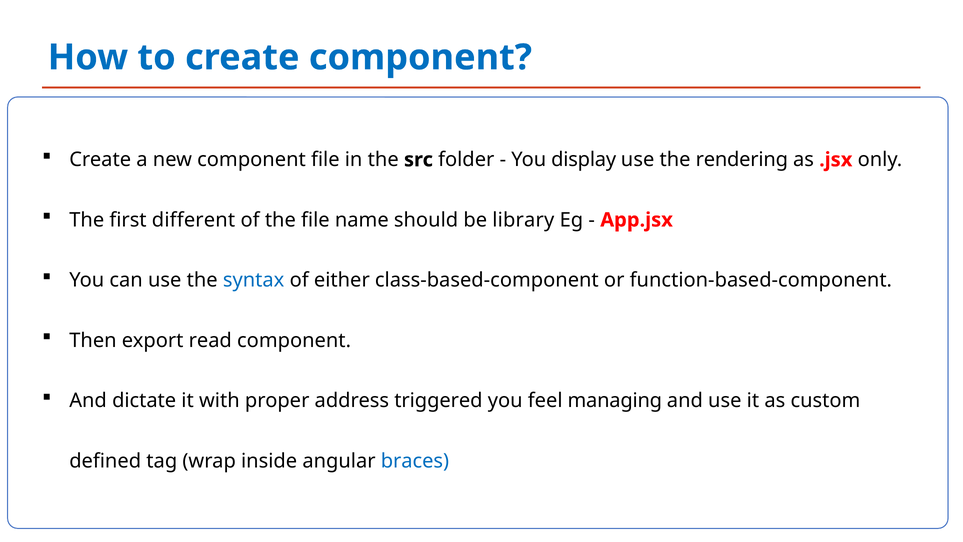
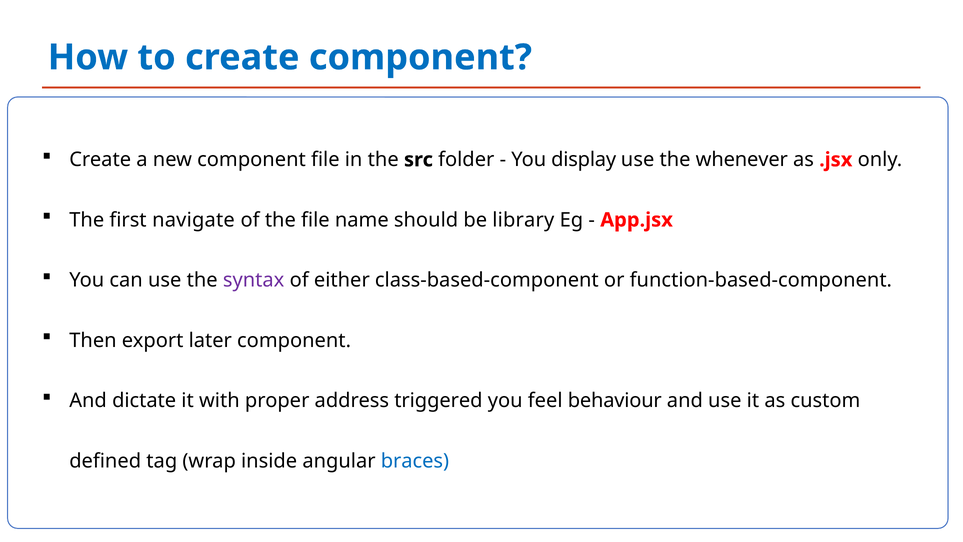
rendering: rendering -> whenever (742, 160)
different: different -> navigate (193, 220)
syntax colour: blue -> purple (254, 280)
read: read -> later (210, 340)
managing: managing -> behaviour (615, 400)
